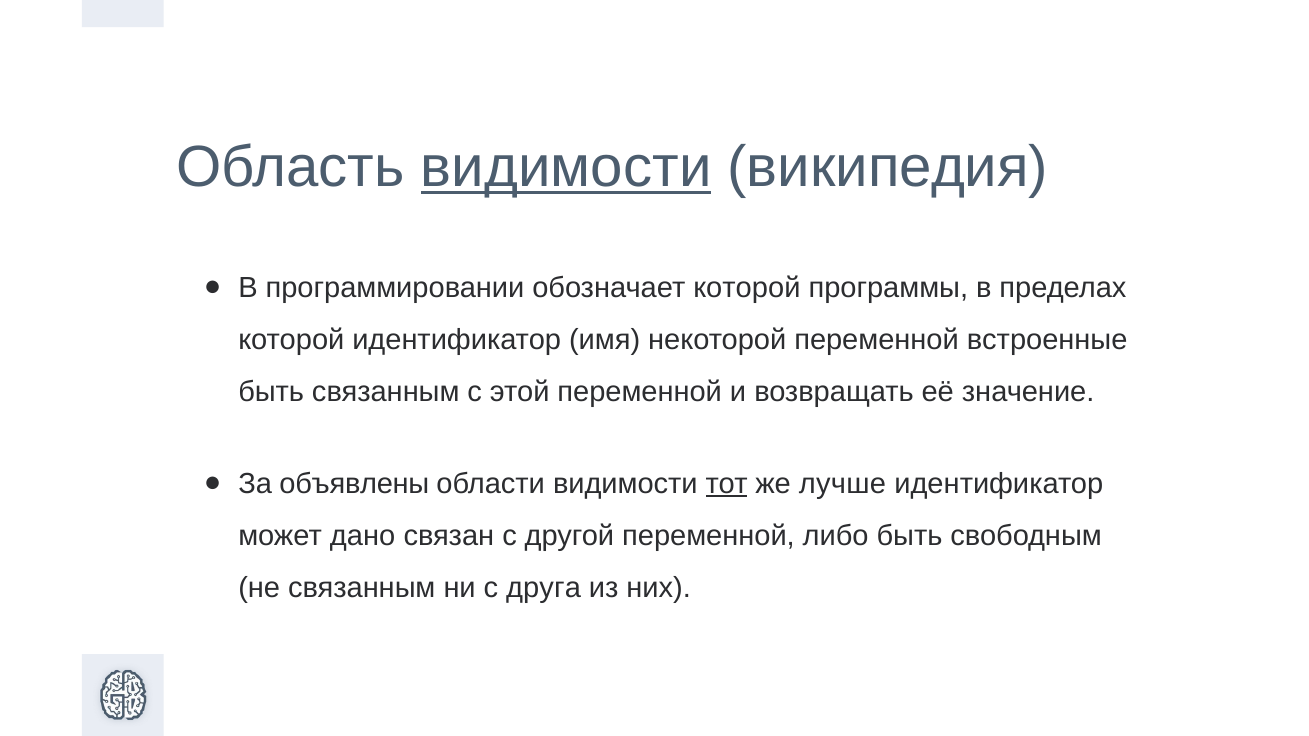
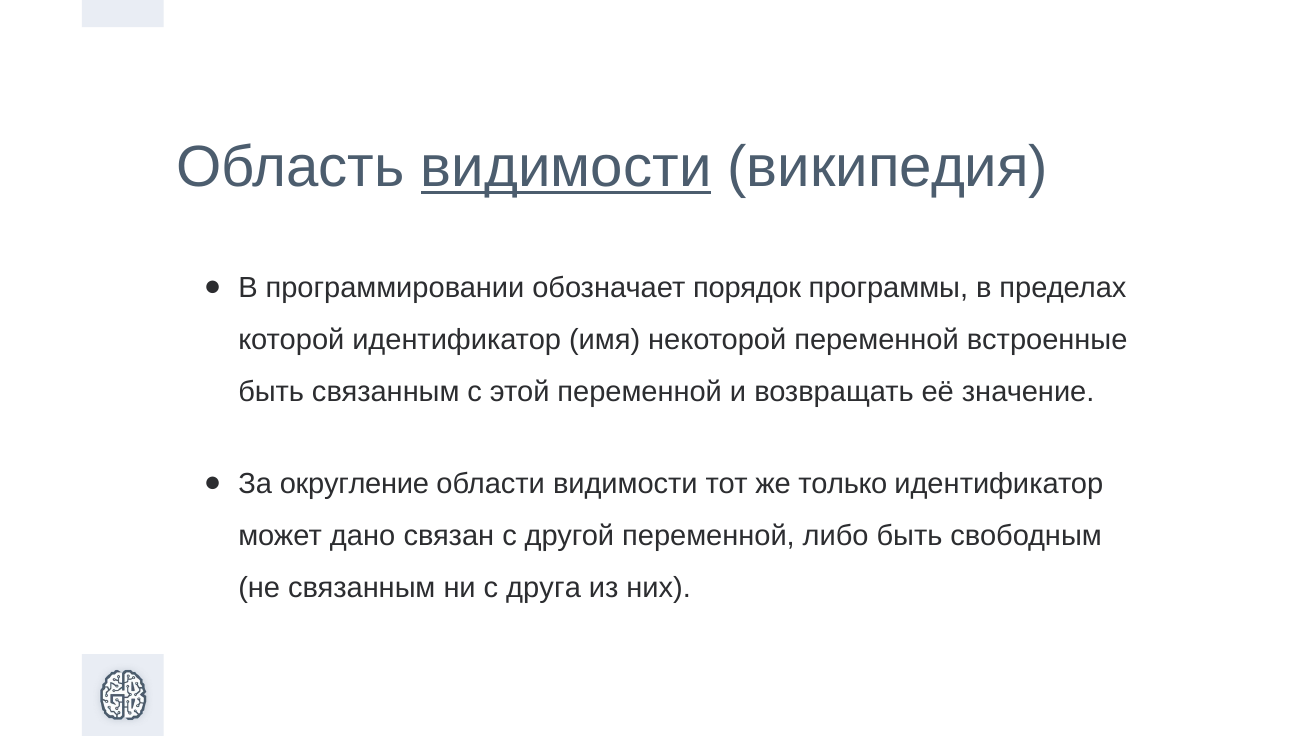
обозначает которой: которой -> порядок (747, 288)
объявлены: объявлены -> округление (354, 484)
тот underline: present -> none (727, 484)
лучше: лучше -> только (843, 484)
